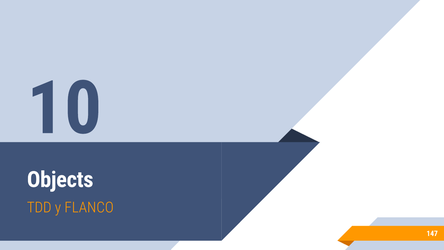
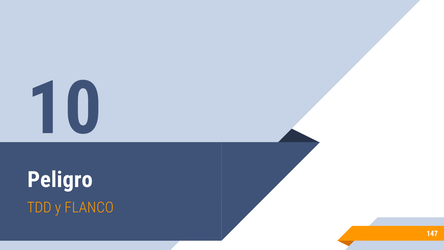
Objects: Objects -> Peligro (60, 180)
